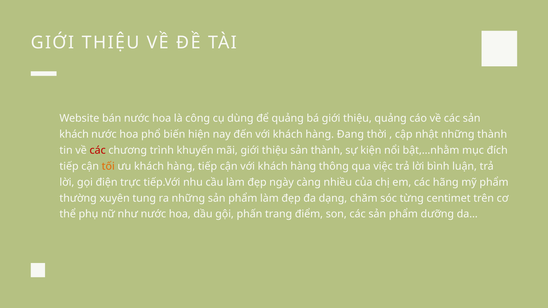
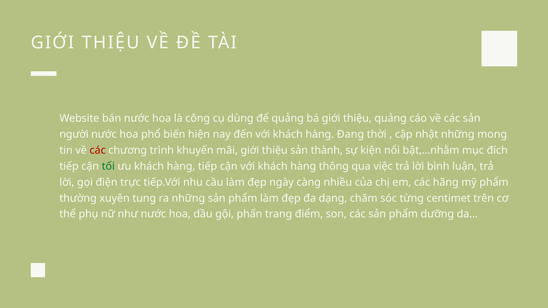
khách: khách -> người (74, 134)
những thành: thành -> mong (492, 134)
tối colour: orange -> green (108, 166)
